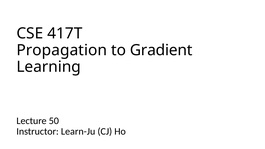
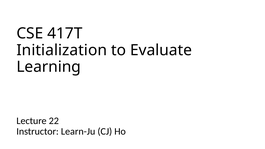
Propagation: Propagation -> Initialization (62, 50)
Gradient: Gradient -> Evaluate (161, 50)
50: 50 -> 22 (54, 121)
